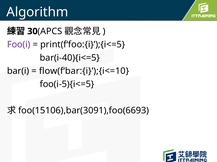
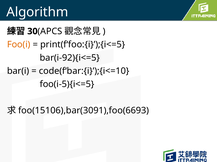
Foo(i colour: purple -> orange (19, 45)
bar(i-40){i<=5: bar(i-40){i<=5 -> bar(i-92){i<=5 (70, 58)
flow(f‘bar:{i}’);{i<=10: flow(f‘bar:{i}’);{i<=10 -> code(f‘bar:{i}’);{i<=10 (84, 71)
